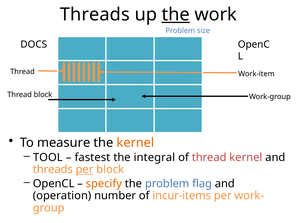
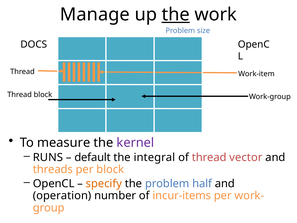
Threads: Threads -> Manage (95, 15)
kernel colour: orange -> purple (135, 142)
TOOL: TOOL -> RUNS (48, 157)
fastest: fastest -> default (93, 157)
thread kernel: kernel -> vector (246, 157)
per underline: present -> none (85, 169)
flag: flag -> half (202, 183)
